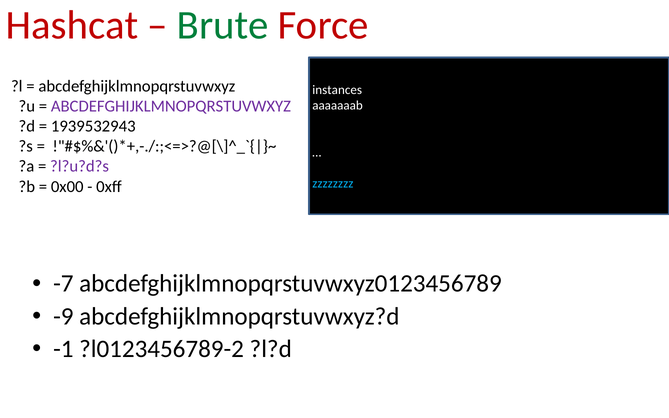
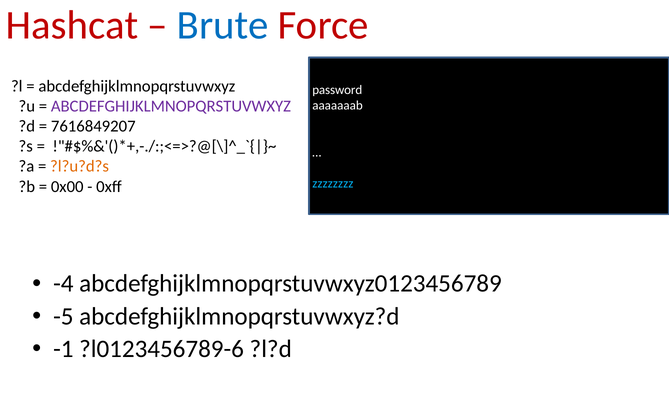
Brute colour: green -> blue (223, 25)
instances: instances -> password (337, 90)
1939532943: 1939532943 -> 7616849207 (93, 126)
?l?u?d?s colour: purple -> orange (80, 166)
-7: -7 -> -4 (63, 284)
-9: -9 -> -5 (63, 316)
?l0123456789-2: ?l0123456789-2 -> ?l0123456789-6 (162, 349)
